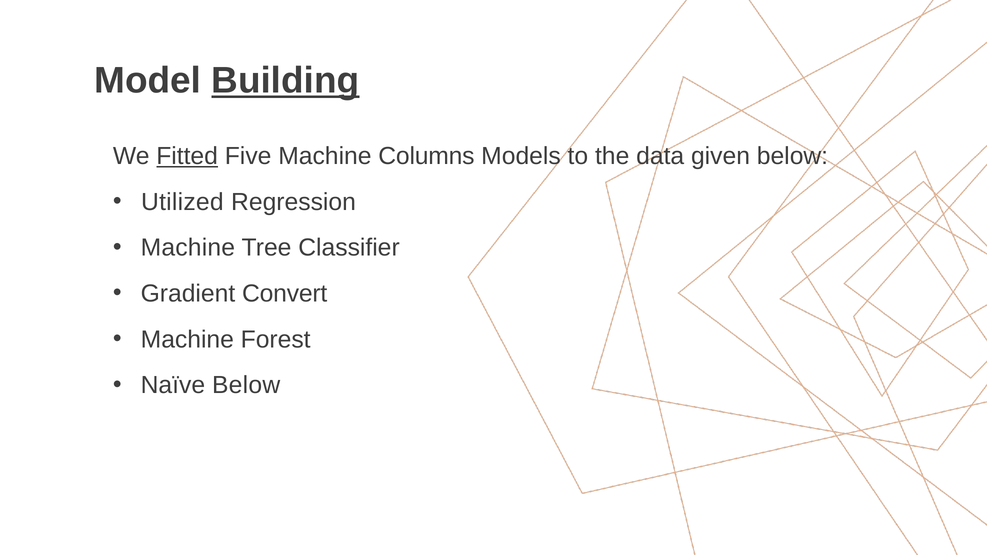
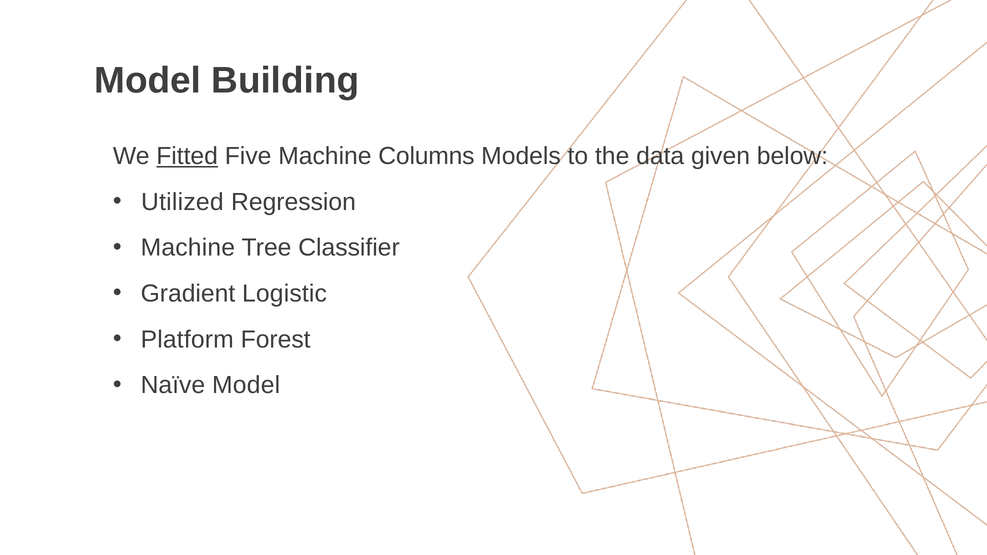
Building underline: present -> none (285, 81)
Convert: Convert -> Logistic (284, 294)
Machine: Machine -> Platform (187, 340)
Naïve Below: Below -> Model (246, 385)
